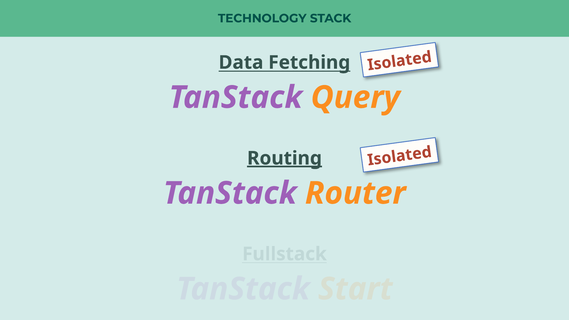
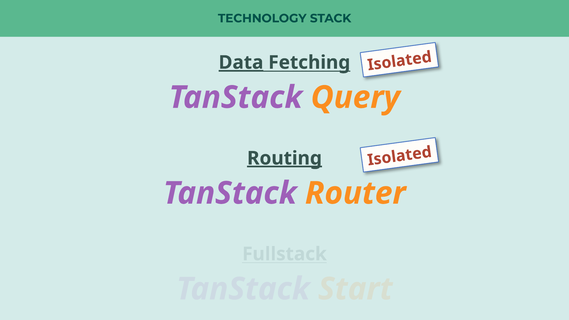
Data underline: none -> present (241, 62)
